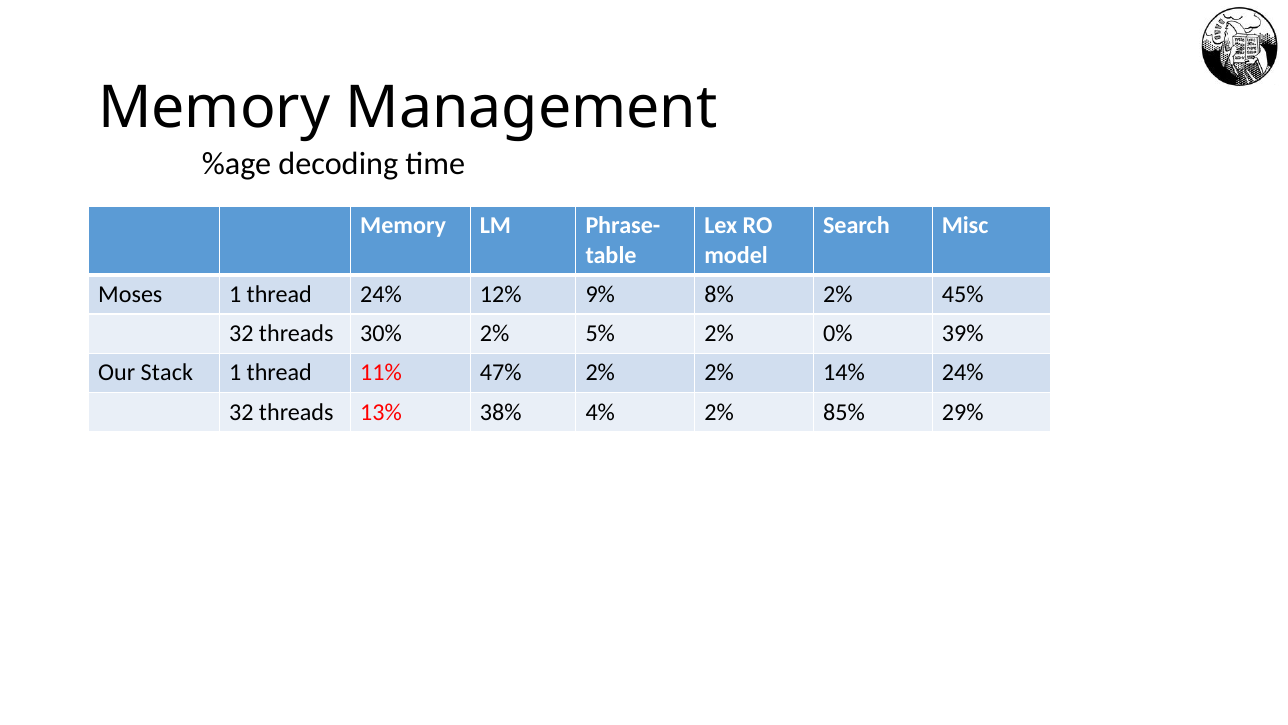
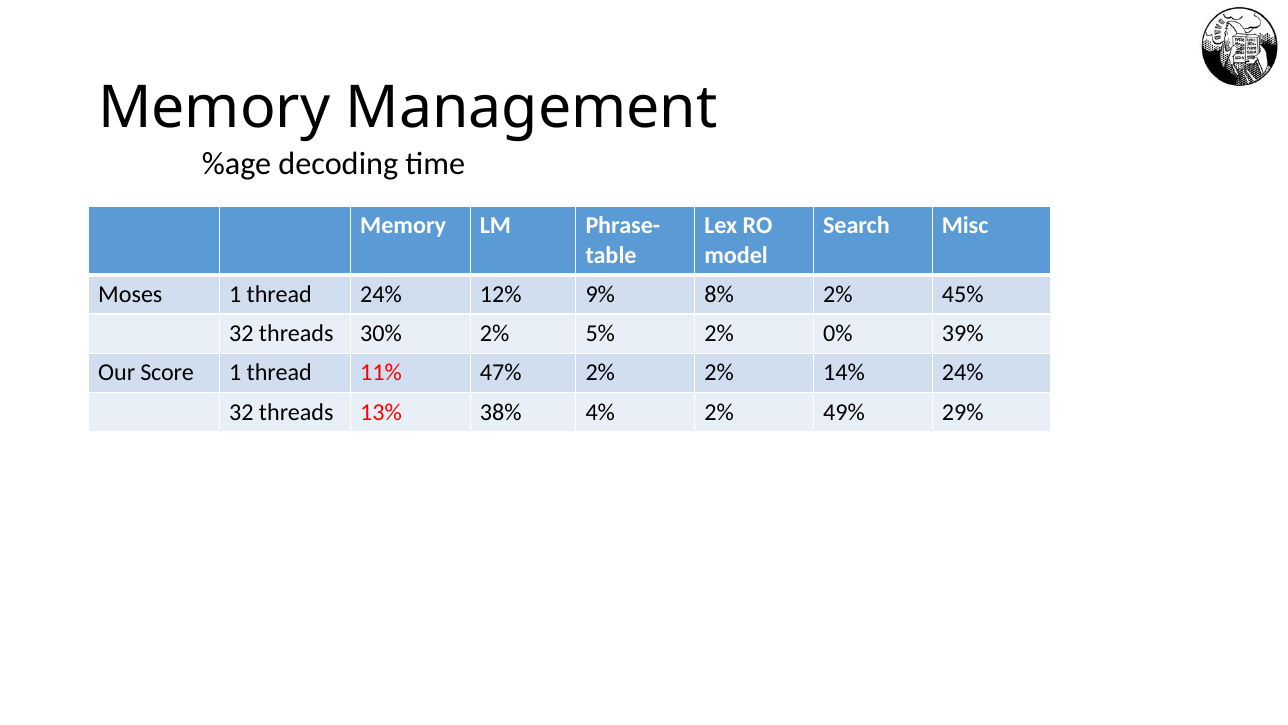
Stack: Stack -> Score (167, 373)
85%: 85% -> 49% (844, 412)
